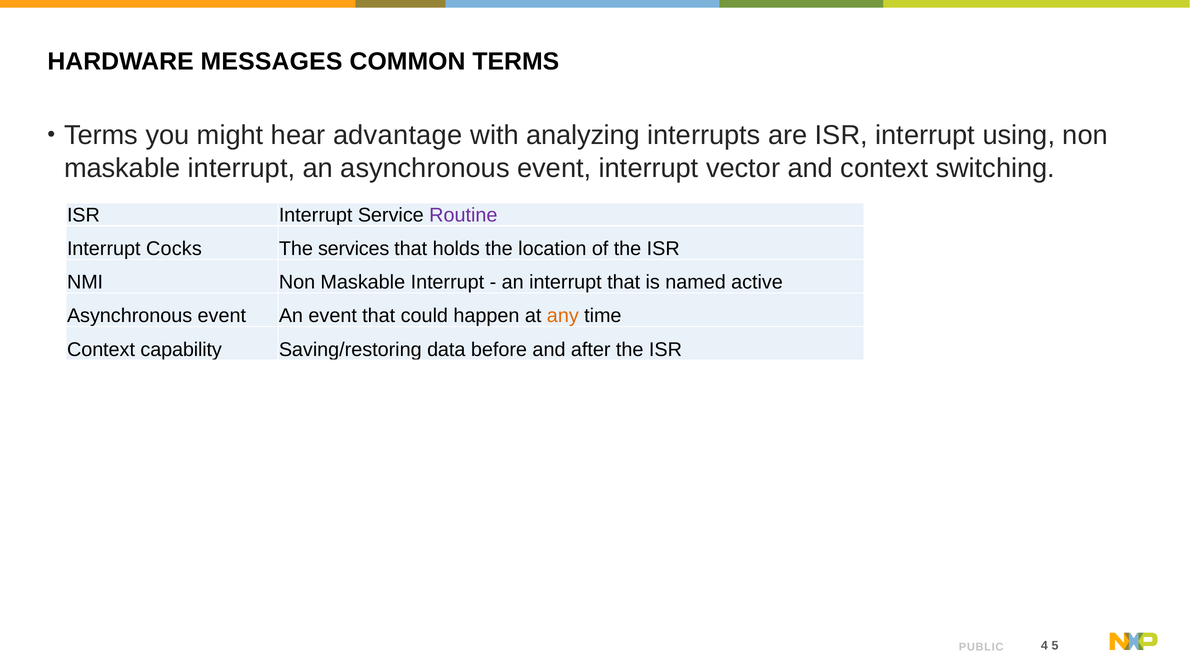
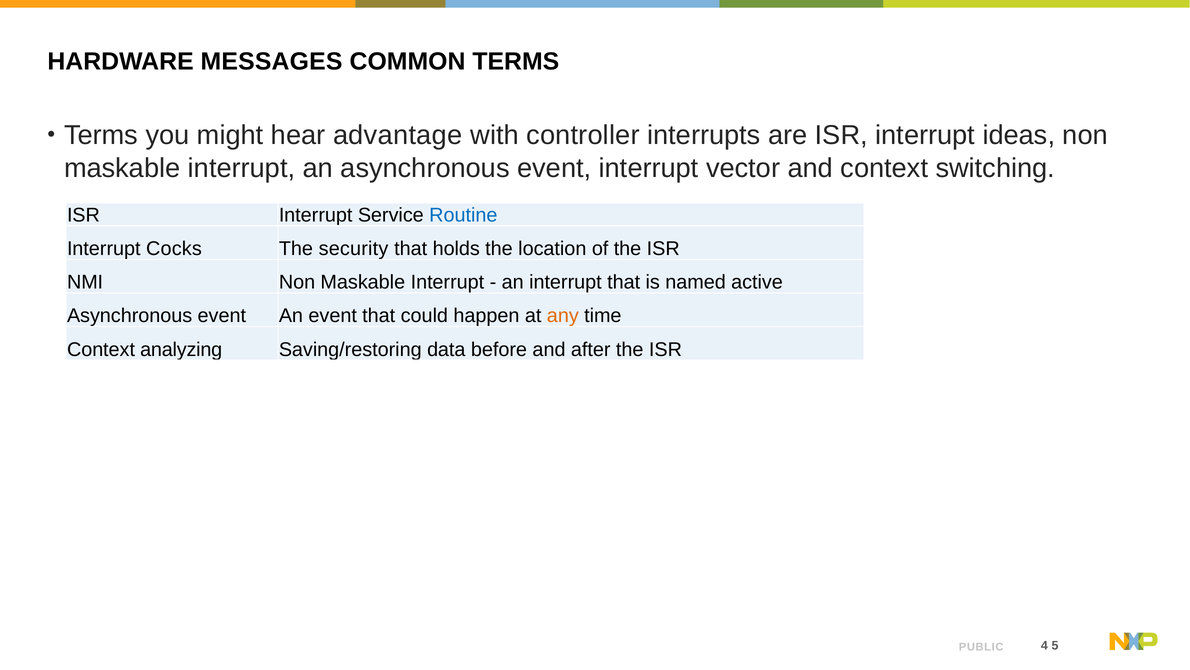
analyzing: analyzing -> controller (583, 135)
using: using -> ideas (1019, 135)
Routine colour: purple -> blue (463, 215)
services: services -> security (353, 248)
capability: capability -> analyzing (181, 349)
